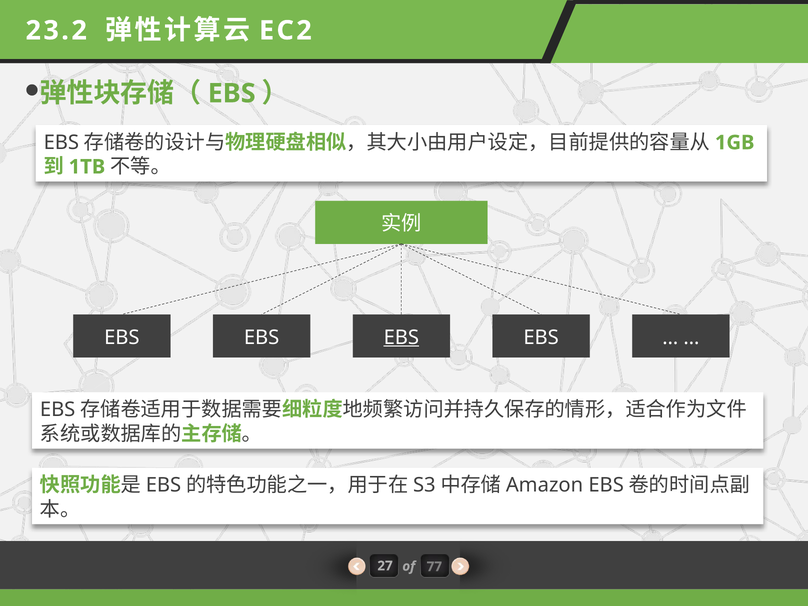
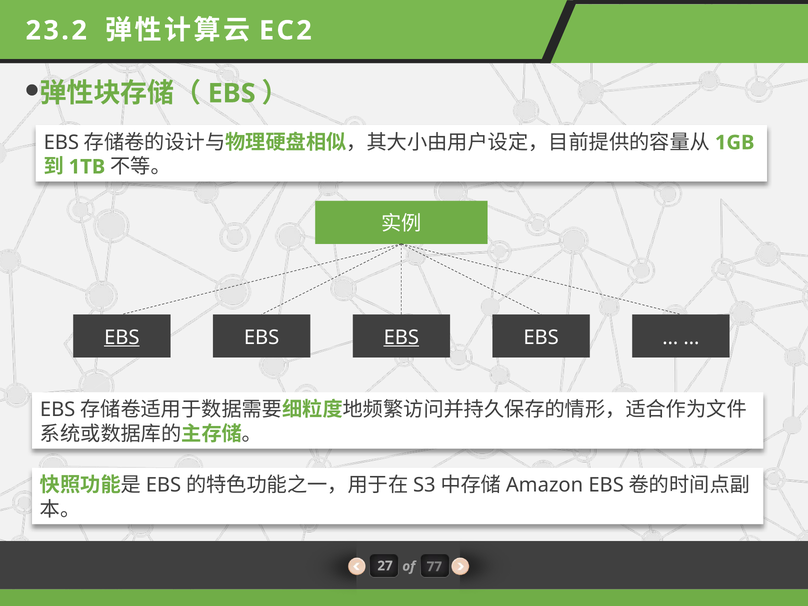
EBS underline: none -> present (122, 337)
